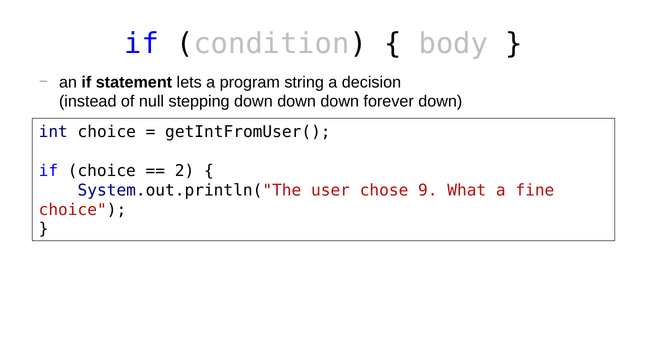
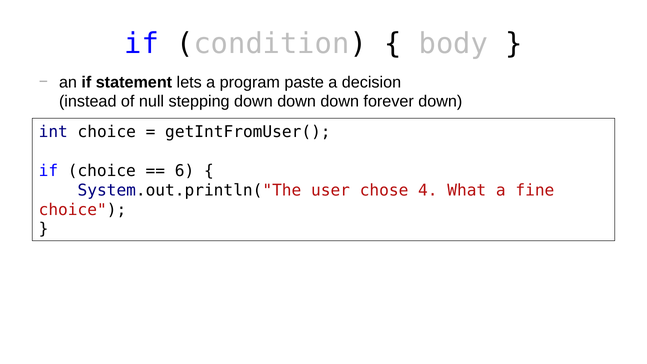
string: string -> paste (304, 82)
2: 2 -> 6 (185, 171)
9: 9 -> 4 (428, 190)
